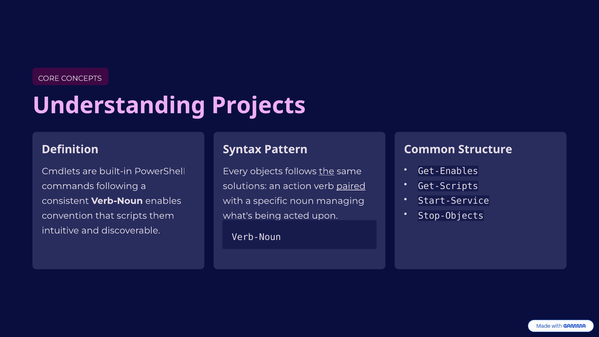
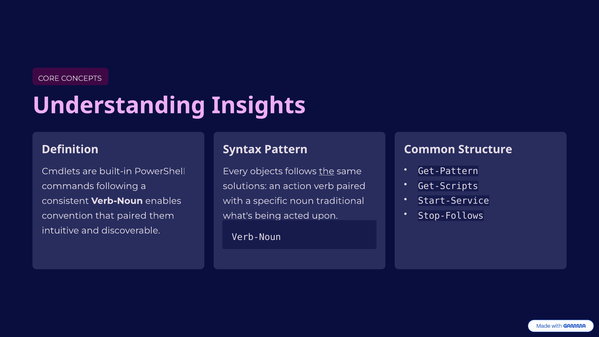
Projects: Projects -> Insights (259, 106)
Get-Enables: Get-Enables -> Get-Pattern (448, 171)
paired underline: present -> none (351, 186)
managing: managing -> traditional (340, 201)
Stop-Objects: Stop-Objects -> Stop-Follows (451, 216)
that scripts: scripts -> paired (132, 216)
